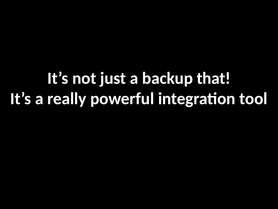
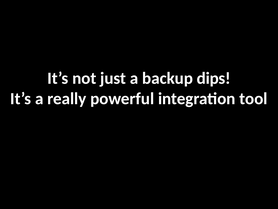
that: that -> dips (214, 78)
